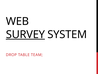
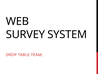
SURVEY underline: present -> none (25, 34)
